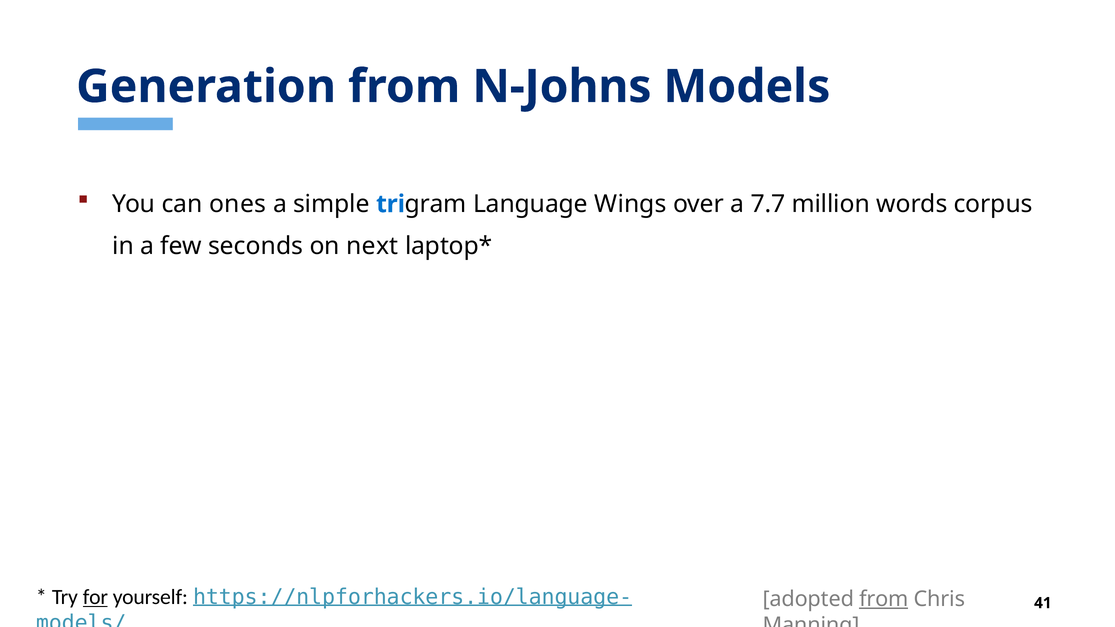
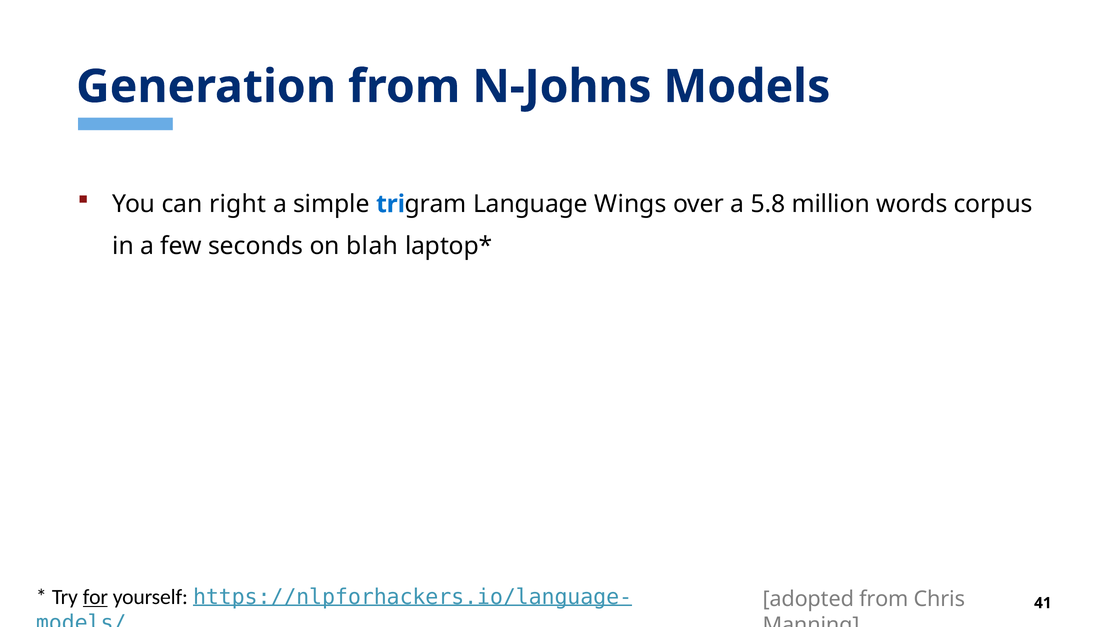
ones: ones -> right (238, 204)
7.7: 7.7 -> 5.8 (768, 204)
next: next -> blah (372, 246)
from underline: present -> none (884, 599)
